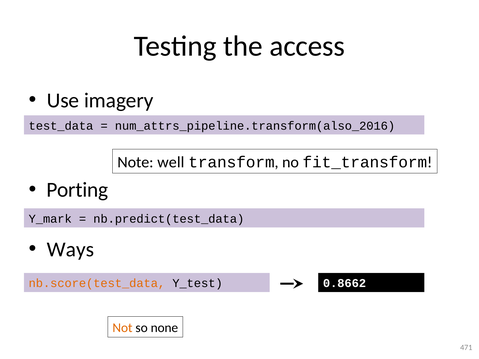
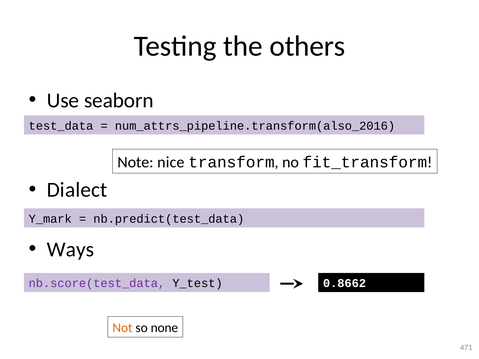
access: access -> others (307, 46)
imagery: imagery -> seaborn (119, 100)
well: well -> nice (171, 162)
Porting: Porting -> Dialect (77, 190)
nb.score(test_data colour: orange -> purple (97, 284)
